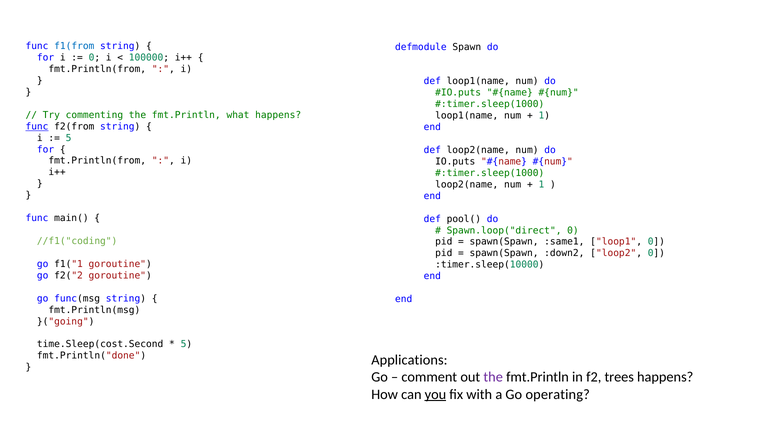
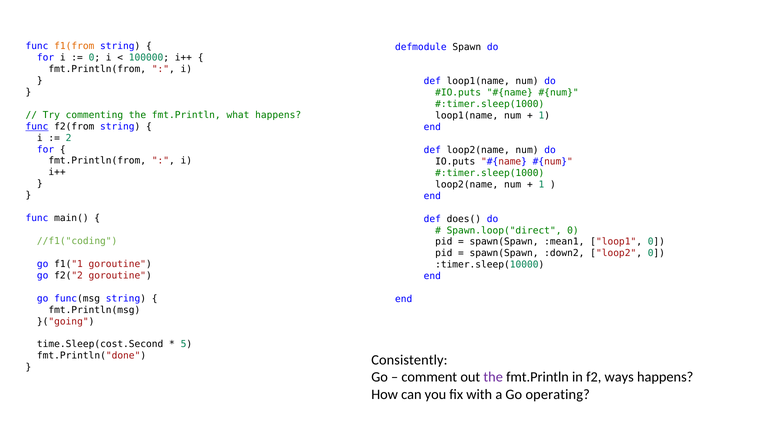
f1(from colour: blue -> orange (74, 46)
5: 5 -> 2 (69, 138)
pool(: pool( -> does( (464, 219)
:same1: :same1 -> :mean1 (564, 242)
Applications: Applications -> Consistently (409, 360)
trees: trees -> ways (619, 377)
you underline: present -> none (435, 394)
